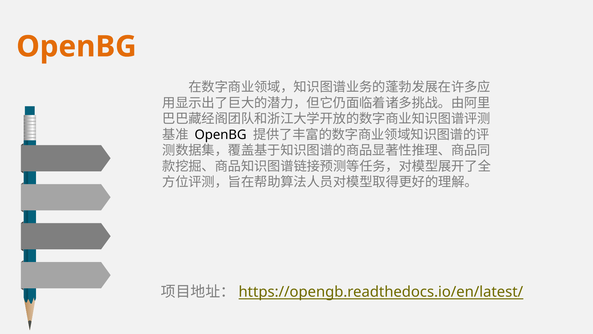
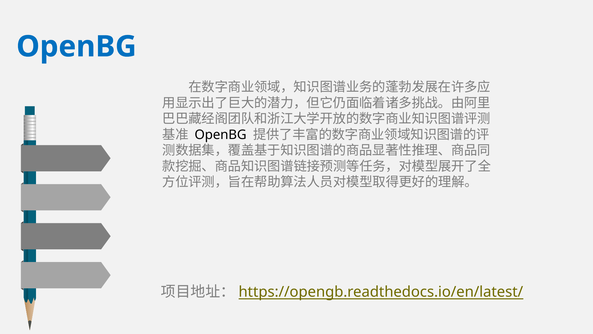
OpenBG colour: orange -> blue (76, 47)
